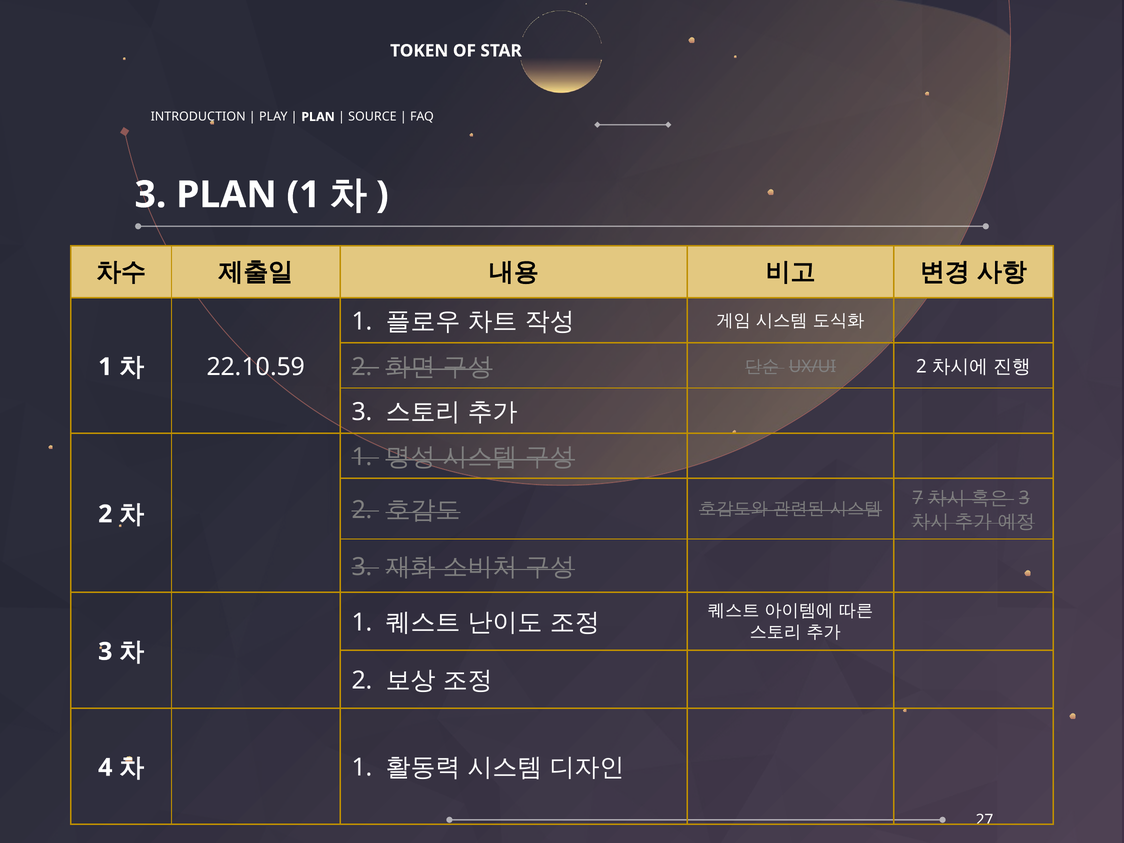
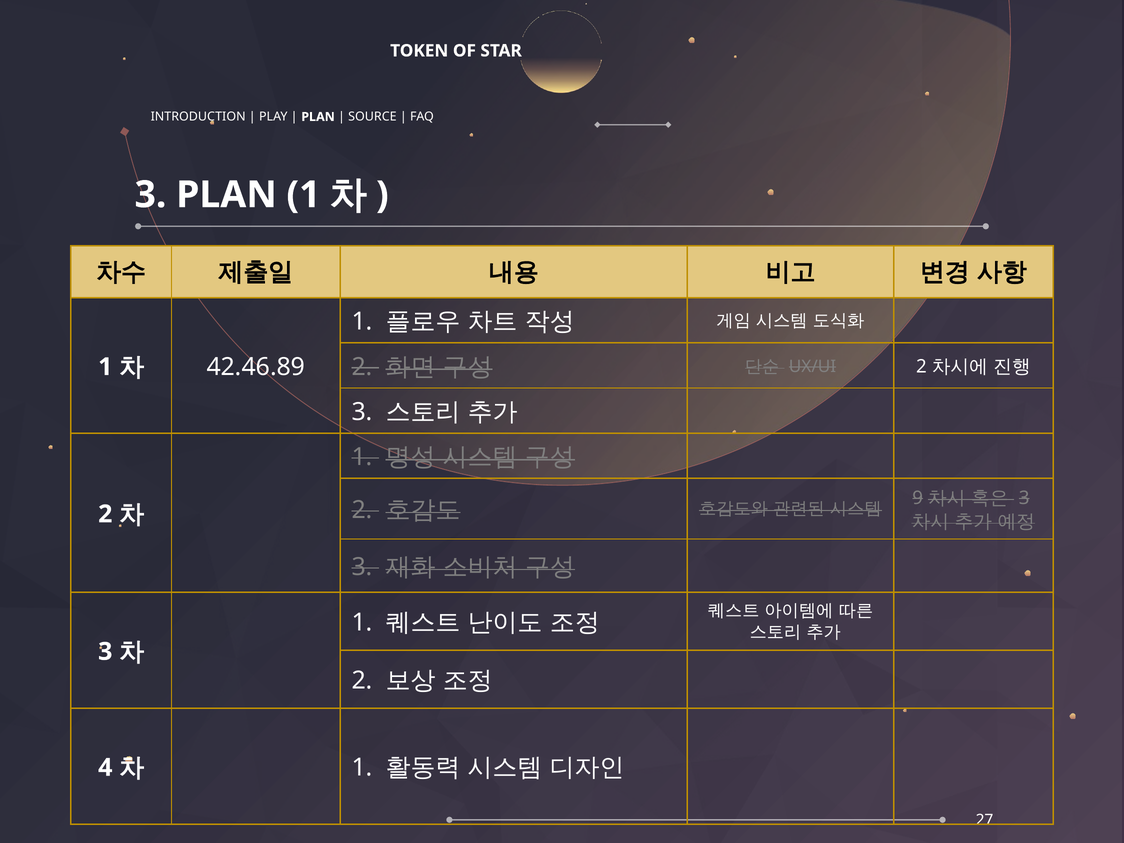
22.10.59: 22.10.59 -> 42.46.89 (256, 367)
7: 7 -> 9 (918, 498)
